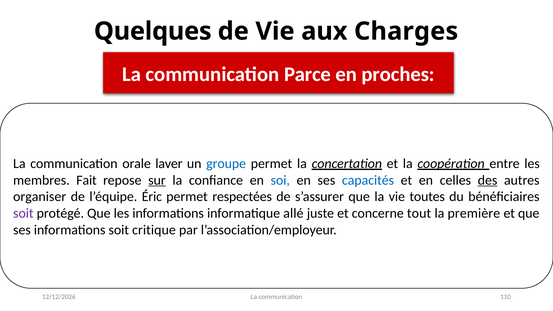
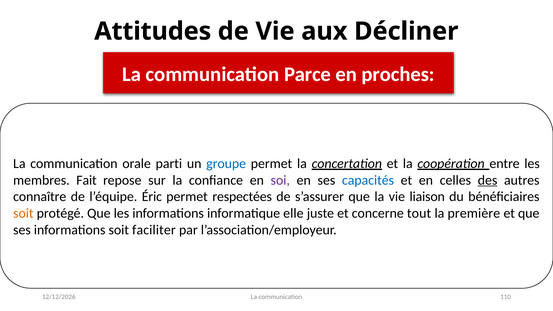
Quelques: Quelques -> Attitudes (153, 31)
Charges: Charges -> Décliner (406, 31)
laver: laver -> parti (169, 164)
sur underline: present -> none (157, 180)
soi colour: blue -> purple (280, 180)
organiser: organiser -> connaître (40, 197)
toutes: toutes -> liaison (427, 197)
soit colour: purple -> orange (23, 213)
allé: allé -> elle (293, 213)
critique: critique -> faciliter (154, 230)
